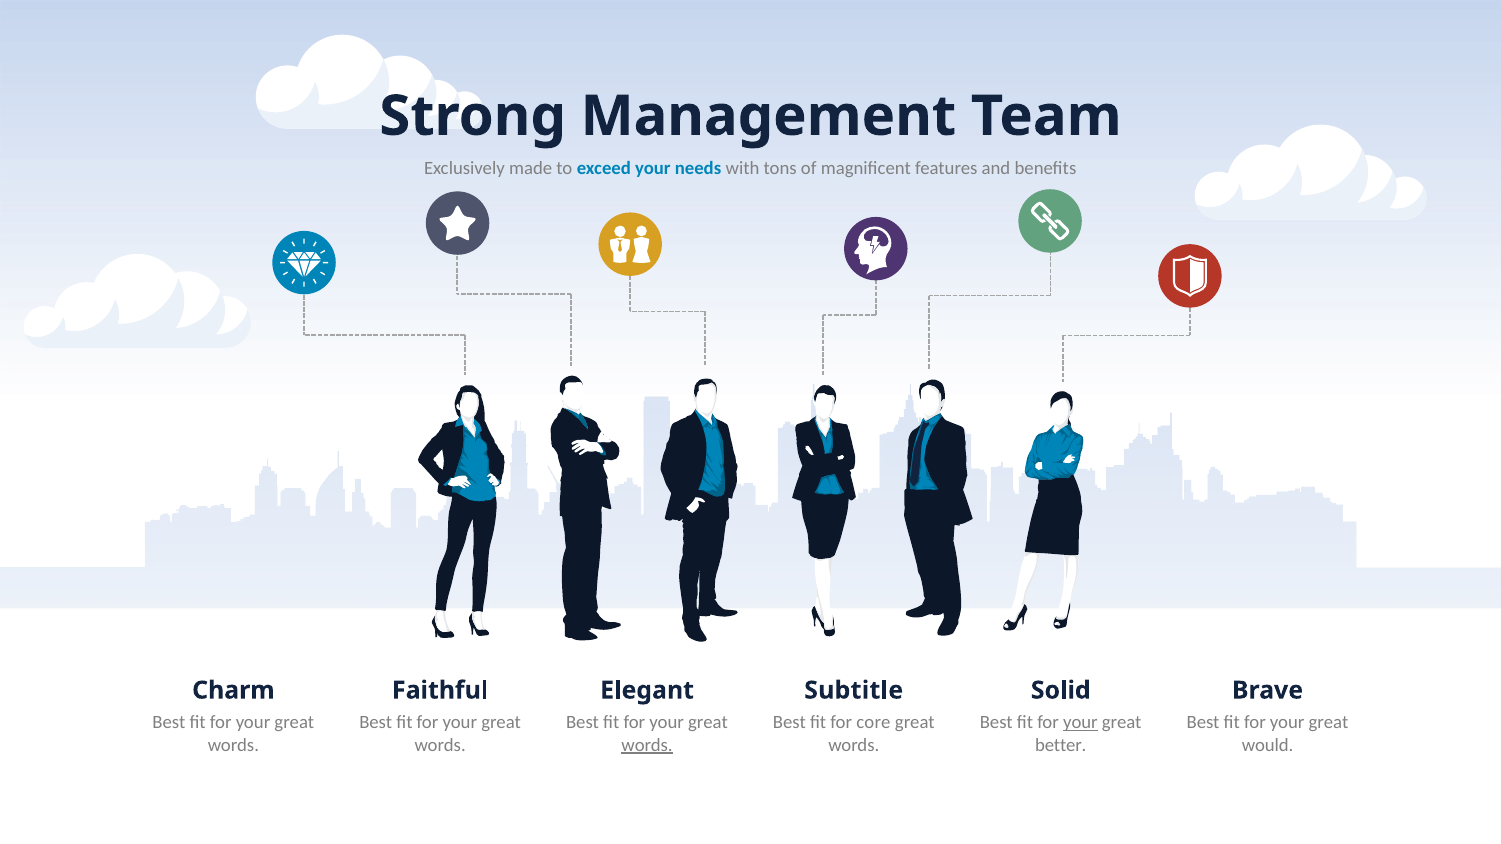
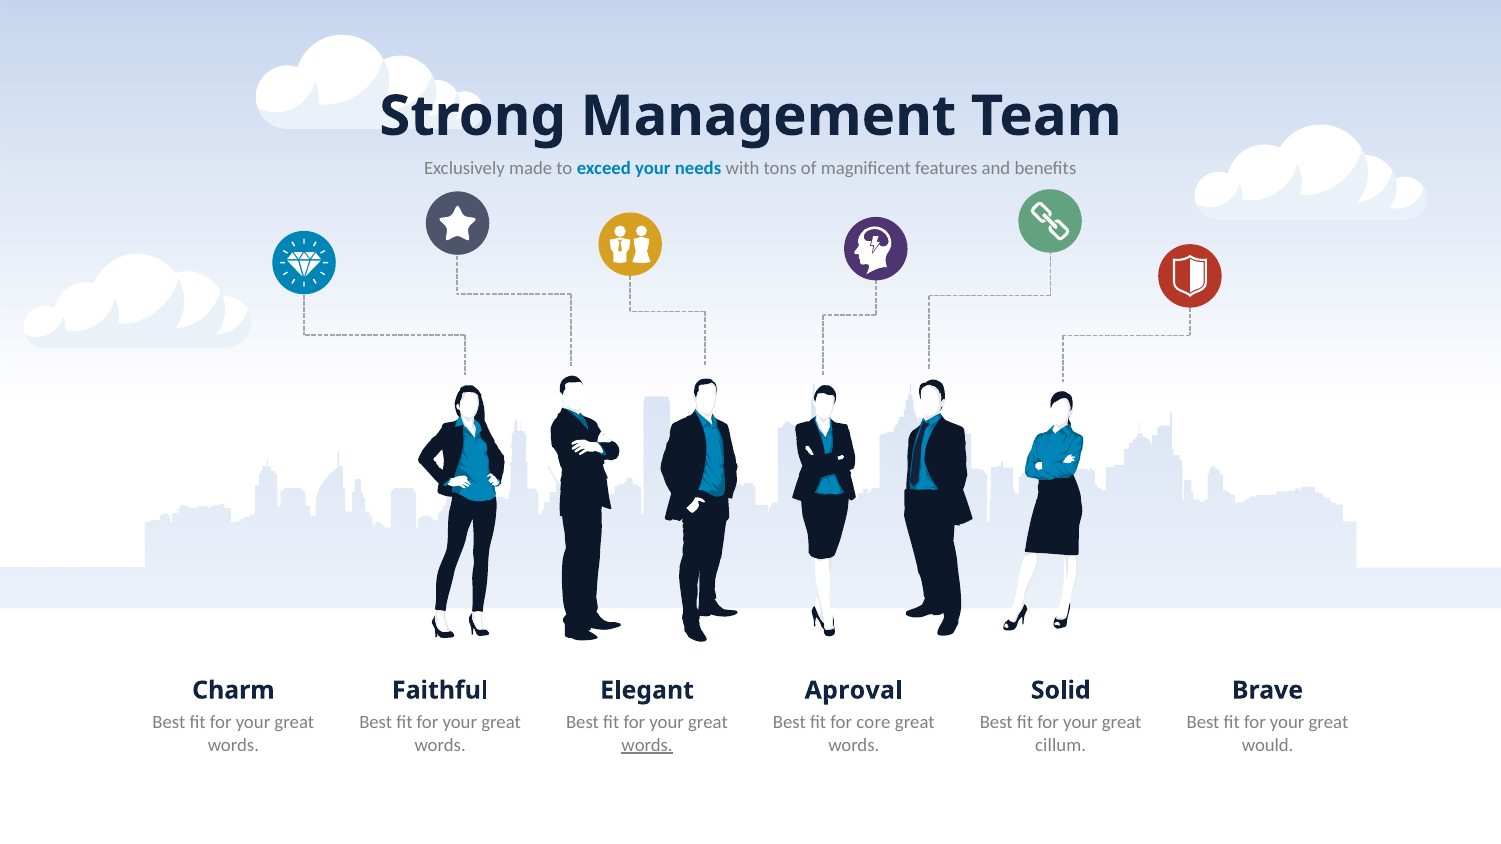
Subtitle: Subtitle -> Aproval (854, 691)
your underline: present -> none (1080, 723)
better: better -> cillum (1061, 745)
